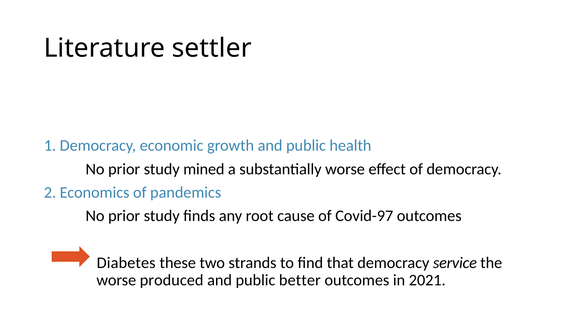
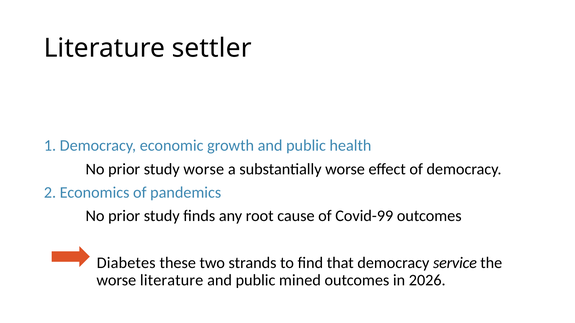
study mined: mined -> worse (204, 169)
Covid-97: Covid-97 -> Covid-99 (364, 216)
worse produced: produced -> literature (172, 281)
better: better -> mined (300, 281)
2021: 2021 -> 2026 (427, 281)
